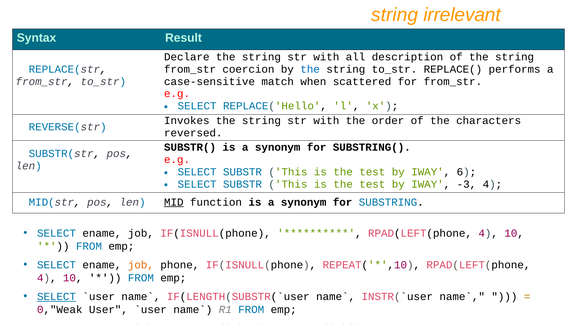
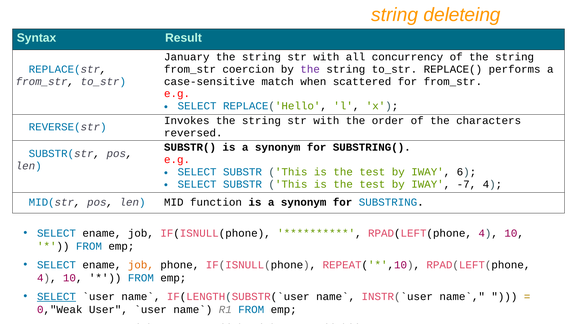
irrelevant: irrelevant -> deleteing (462, 15)
Declare: Declare -> January (187, 57)
description: description -> concurrency (407, 57)
the colour: blue -> purple (310, 69)
-3: -3 -> -7 (466, 184)
MID underline: present -> none (174, 203)
